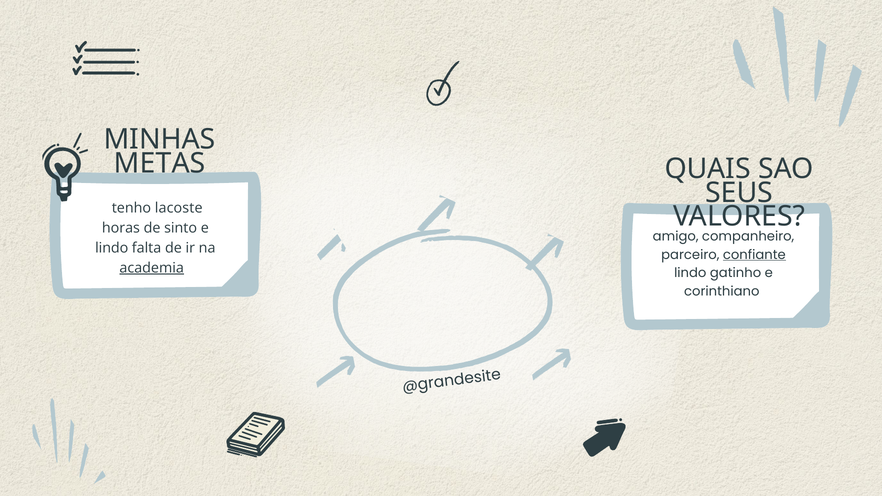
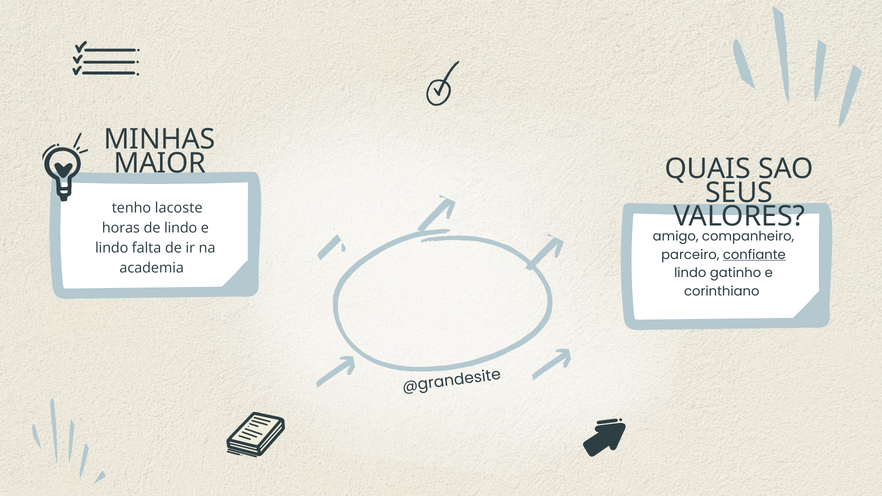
METAS: METAS -> MAIOR (160, 163)
de sinto: sinto -> lindo (181, 228)
academia underline: present -> none (152, 268)
